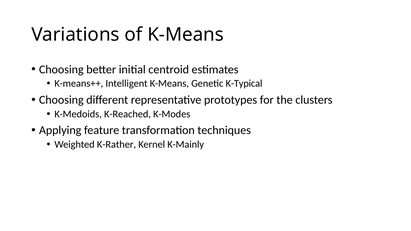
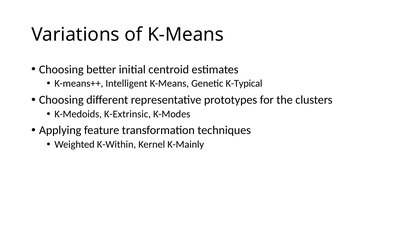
K-Reached: K-Reached -> K-Extrinsic (127, 114)
K-Rather: K-Rather -> K-Within (117, 145)
